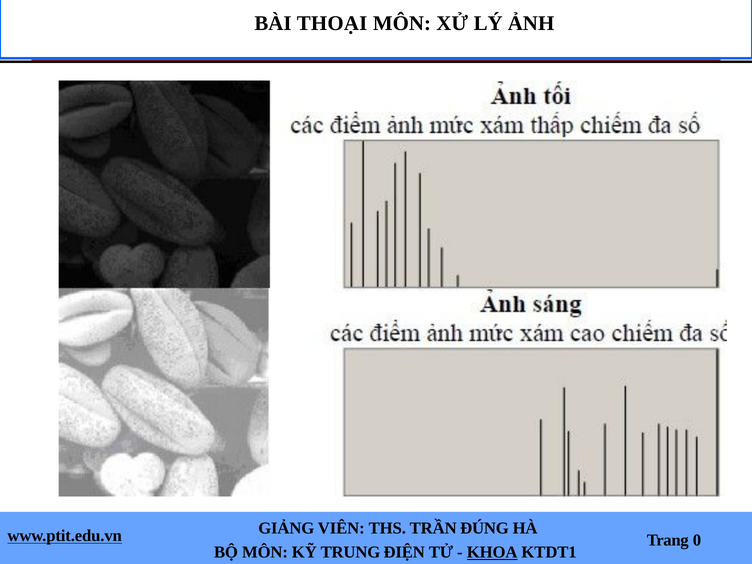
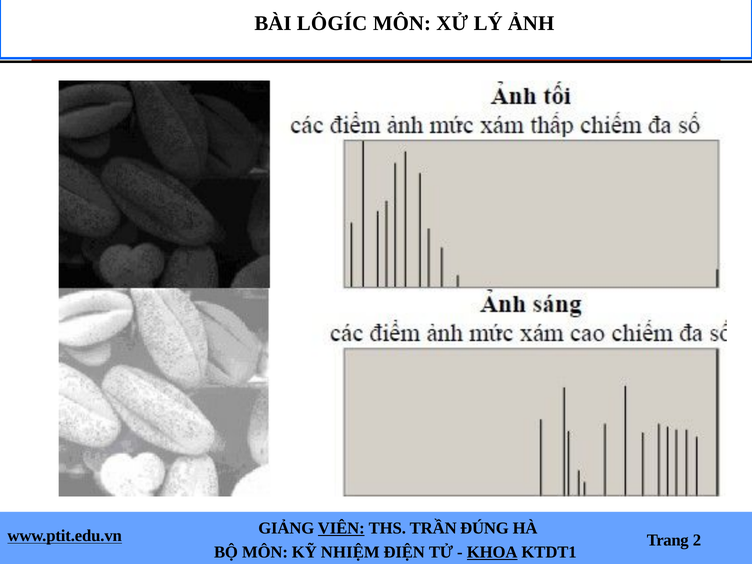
THOẠI: THOẠI -> LÔGÍC (332, 23)
VIÊN underline: none -> present (341, 528)
0: 0 -> 2 (697, 540)
TRUNG: TRUNG -> NHIỆM (350, 552)
